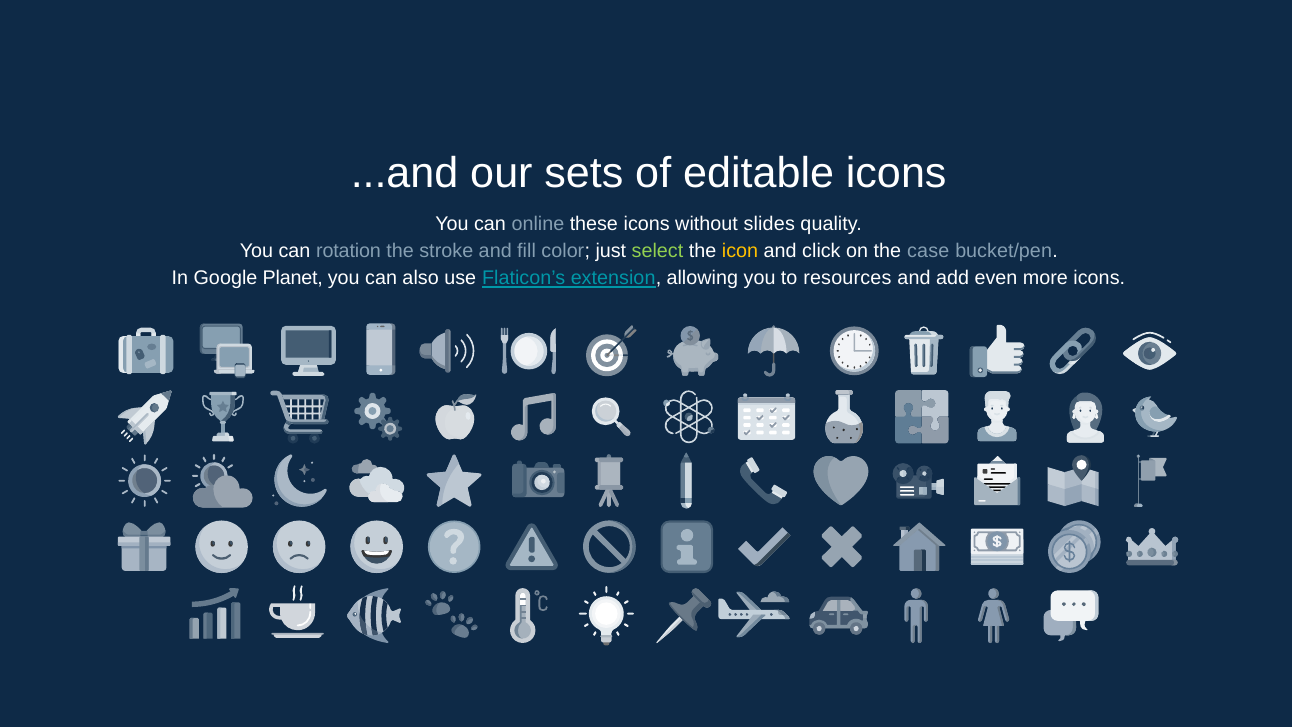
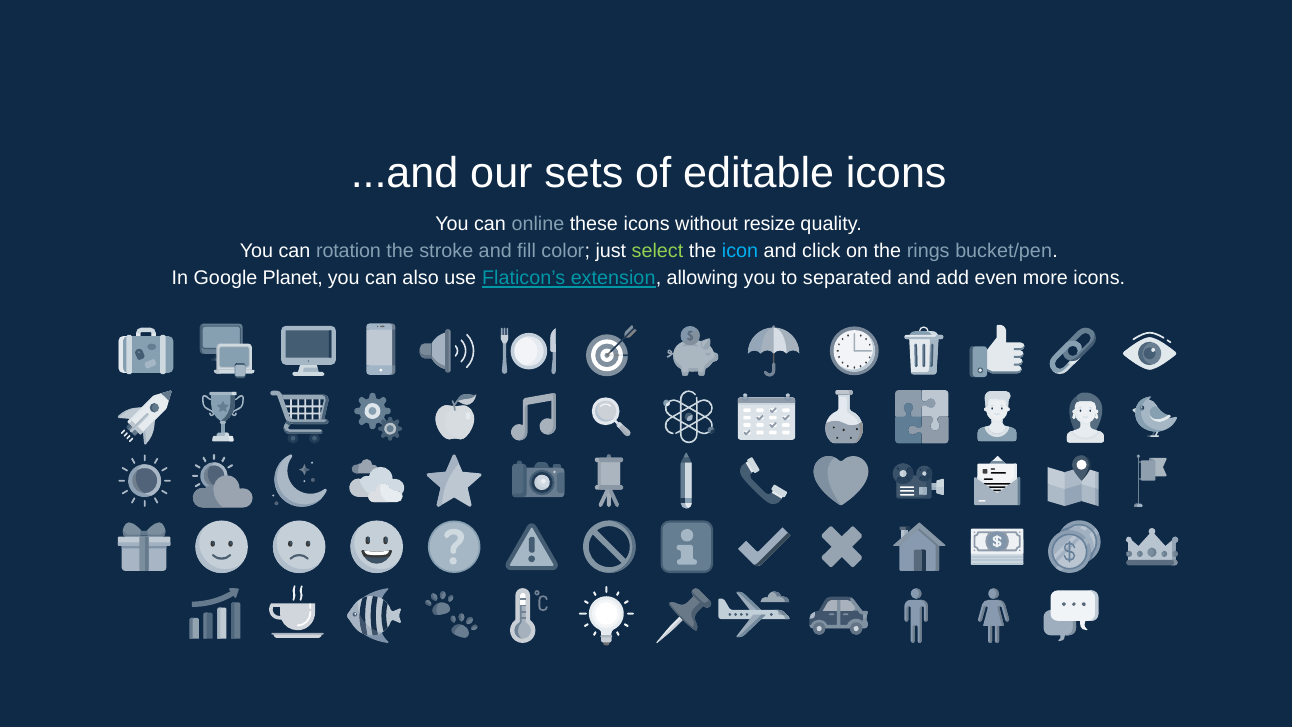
slides: slides -> resize (769, 224)
icon colour: yellow -> light blue (740, 251)
case: case -> rings (928, 251)
resources: resources -> separated (847, 278)
